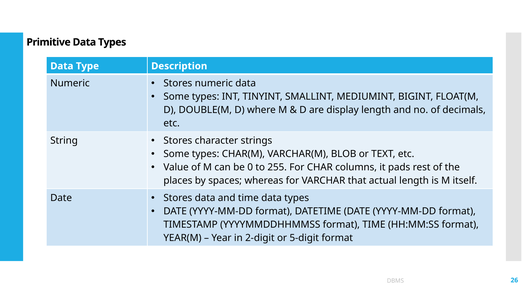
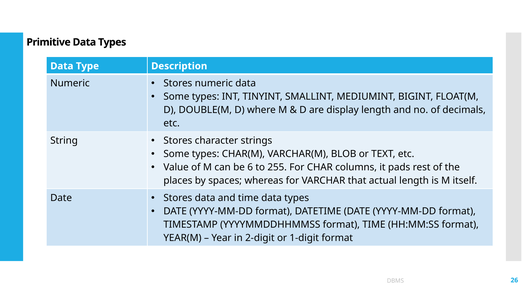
0: 0 -> 6 (250, 167)
5-digit: 5-digit -> 1-digit (304, 238)
